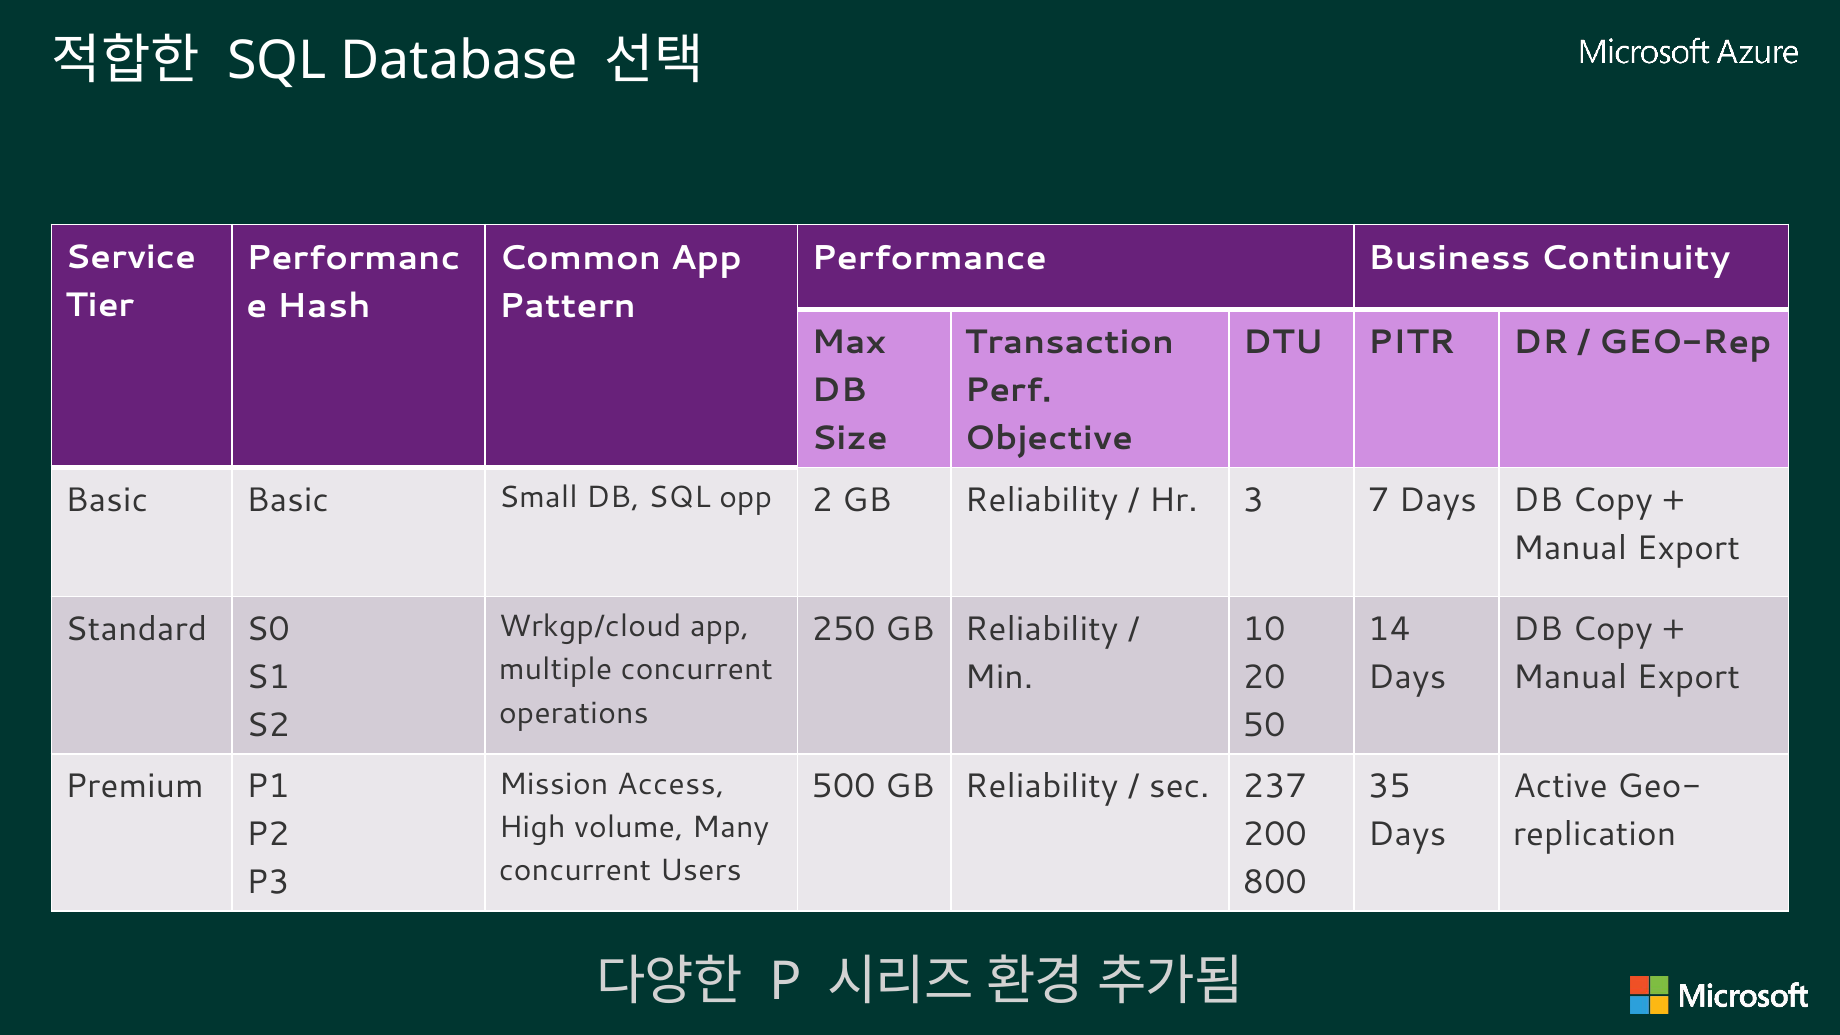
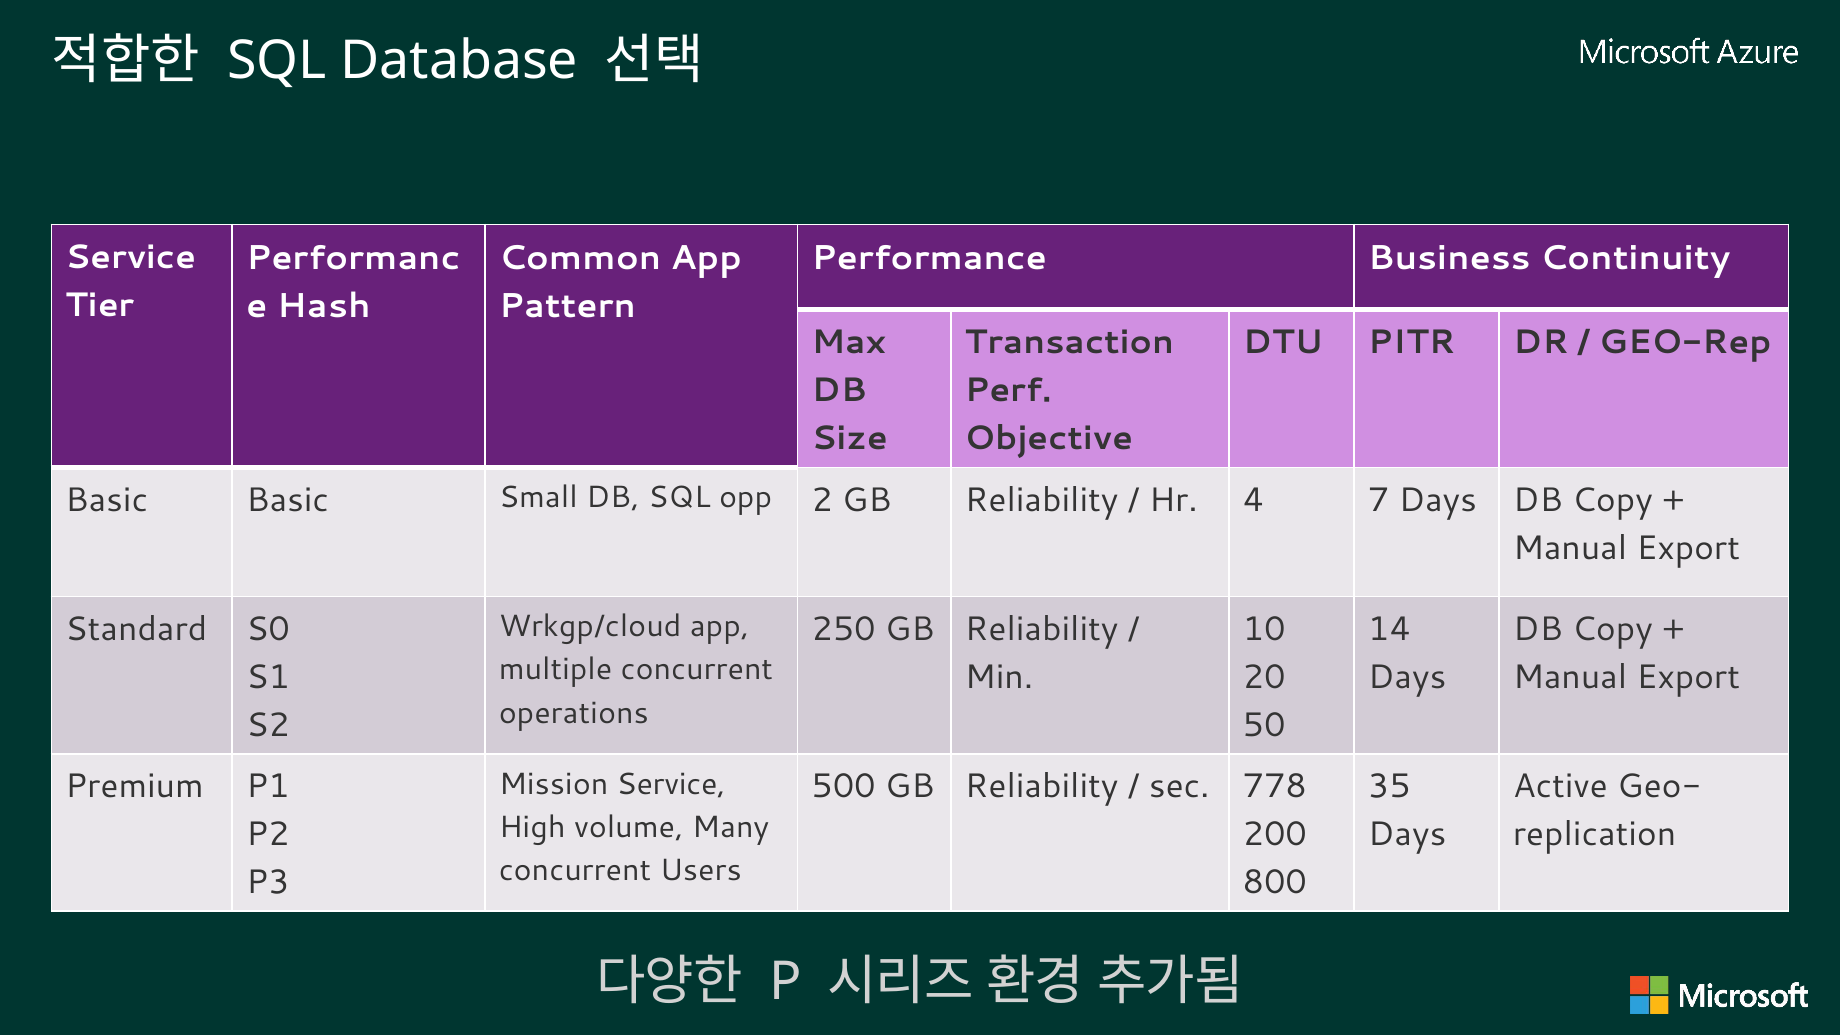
3: 3 -> 4 (1253, 500)
Mission Access: Access -> Service (671, 784)
237: 237 -> 778 (1275, 787)
